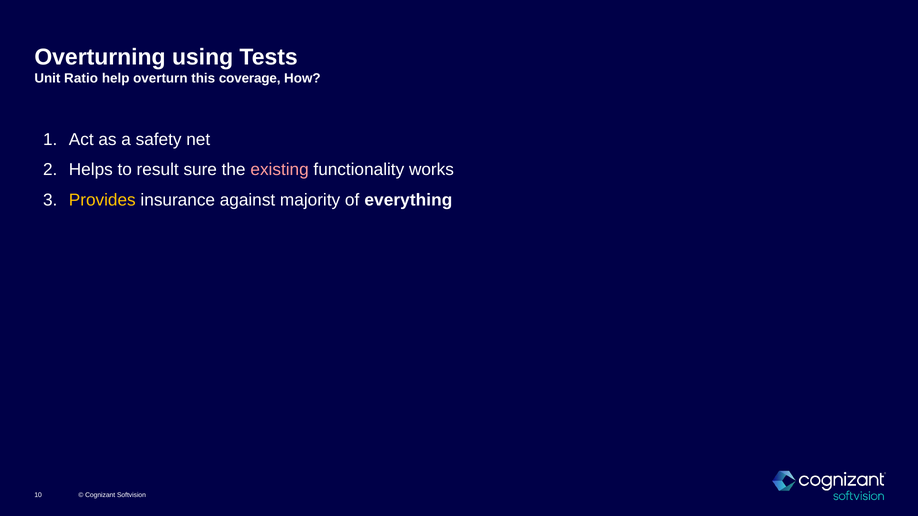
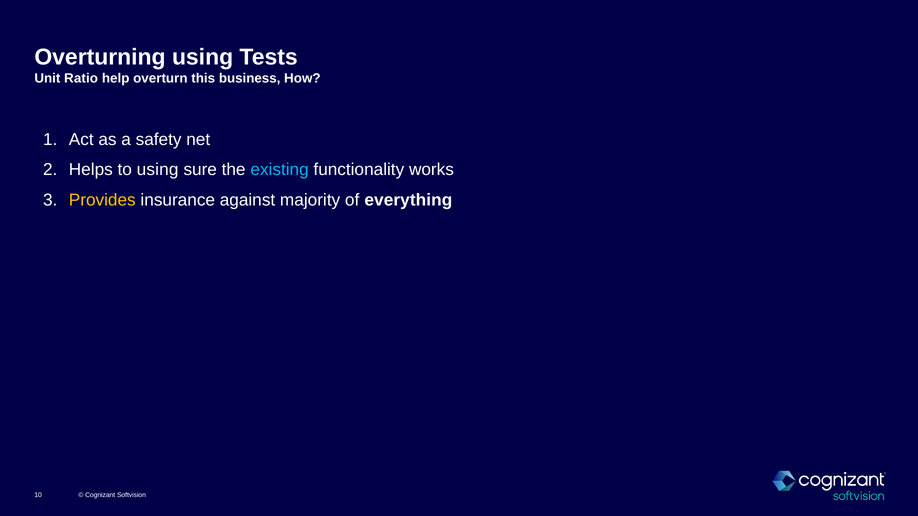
coverage: coverage -> business (250, 78)
to result: result -> using (158, 170)
existing colour: pink -> light blue (280, 170)
